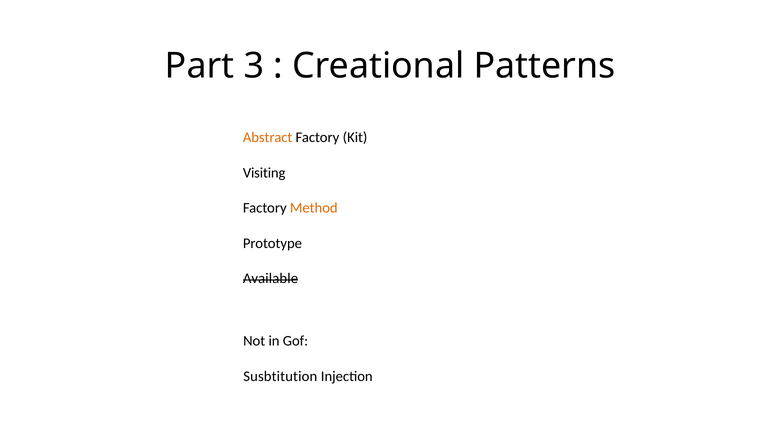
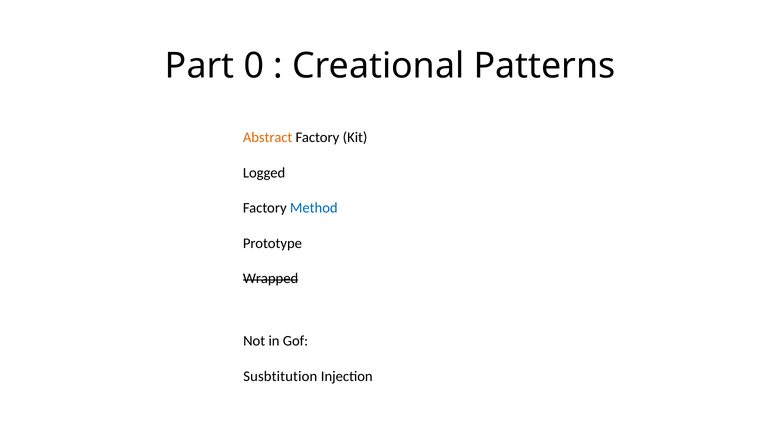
3: 3 -> 0 (254, 66)
Visiting: Visiting -> Logged (264, 173)
Method colour: orange -> blue (314, 208)
Available: Available -> Wrapped (271, 278)
